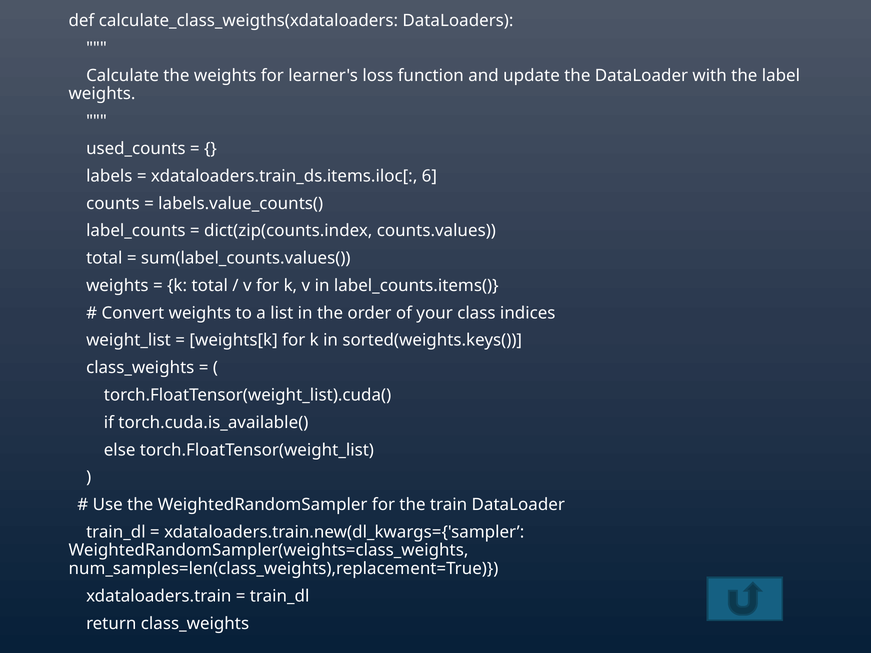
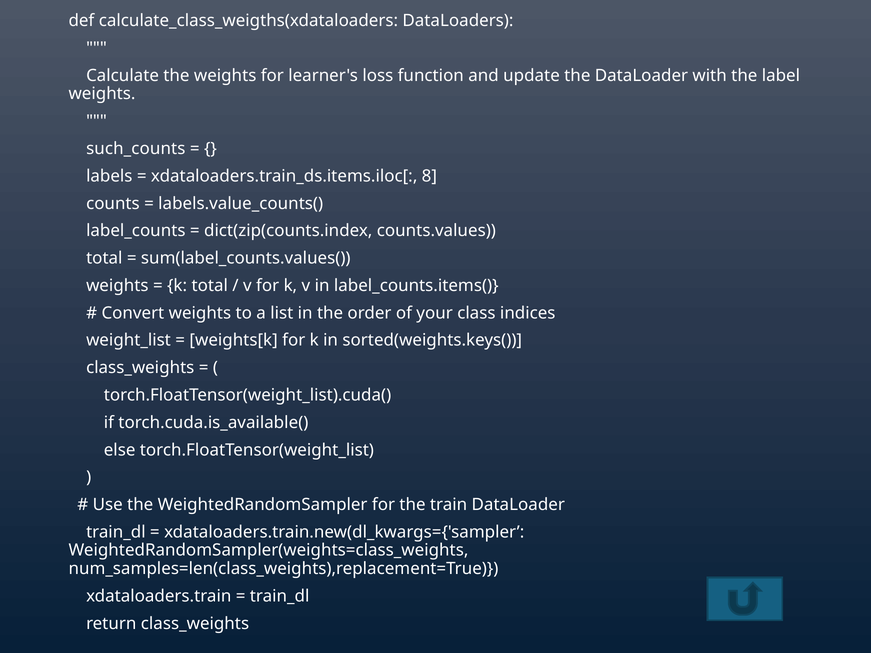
used_counts: used_counts -> such_counts (136, 149)
6: 6 -> 8 (429, 176)
